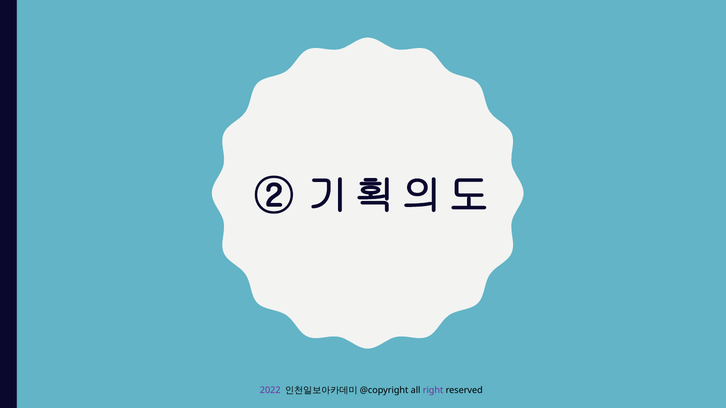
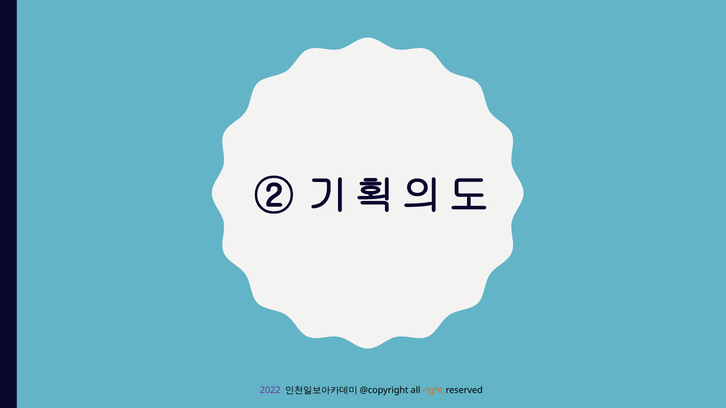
right colour: purple -> orange (433, 391)
